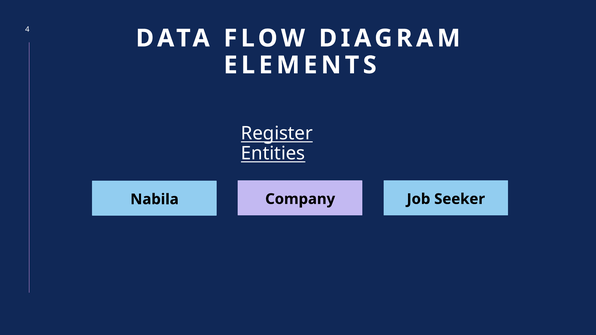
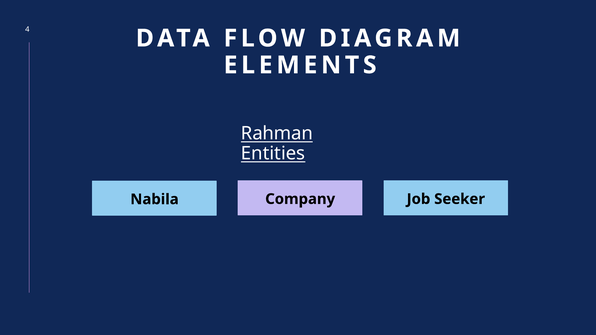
Register: Register -> Rahman (277, 134)
